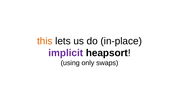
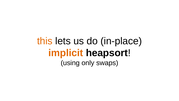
implicit colour: purple -> orange (66, 53)
